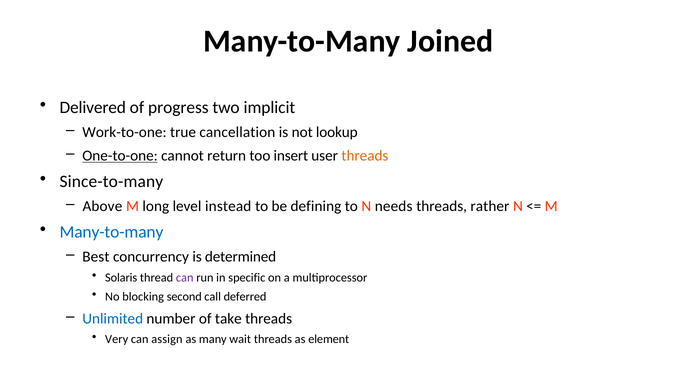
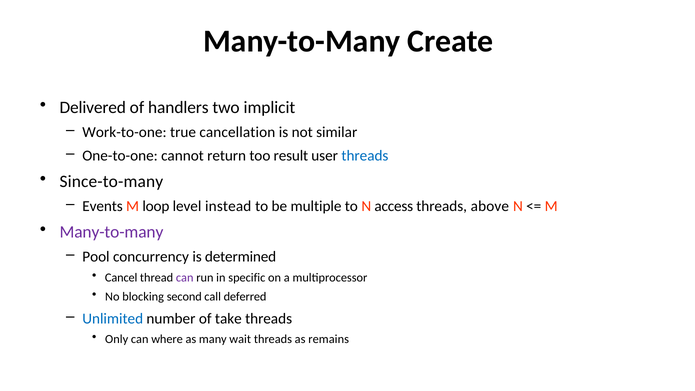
Joined: Joined -> Create (450, 41)
progress: progress -> handlers (178, 108)
lookup: lookup -> similar (337, 132)
One-to-one underline: present -> none (120, 156)
insert: insert -> result (291, 156)
threads colour: orange -> blue (365, 156)
Above: Above -> Events (103, 206)
long: long -> loop (156, 206)
defining: defining -> multiple (316, 206)
needs: needs -> access (394, 206)
rather: rather -> above (490, 206)
Many-to-many colour: blue -> purple (111, 232)
Best: Best -> Pool (96, 257)
Solaris: Solaris -> Cancel (121, 277)
Very: Very -> Only (117, 339)
assign: assign -> where (167, 339)
element: element -> remains (329, 339)
